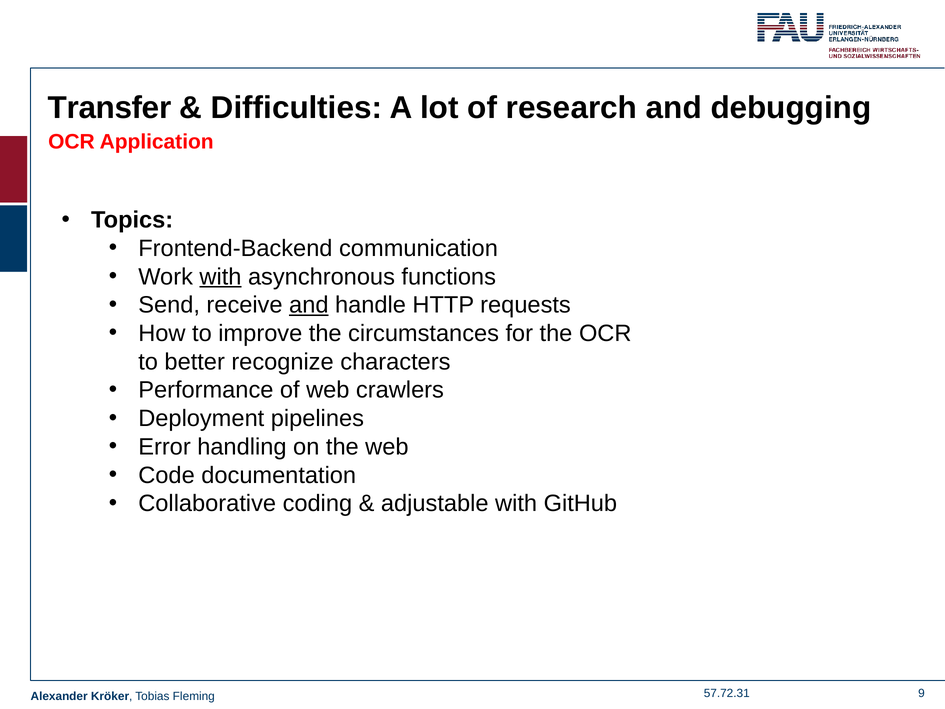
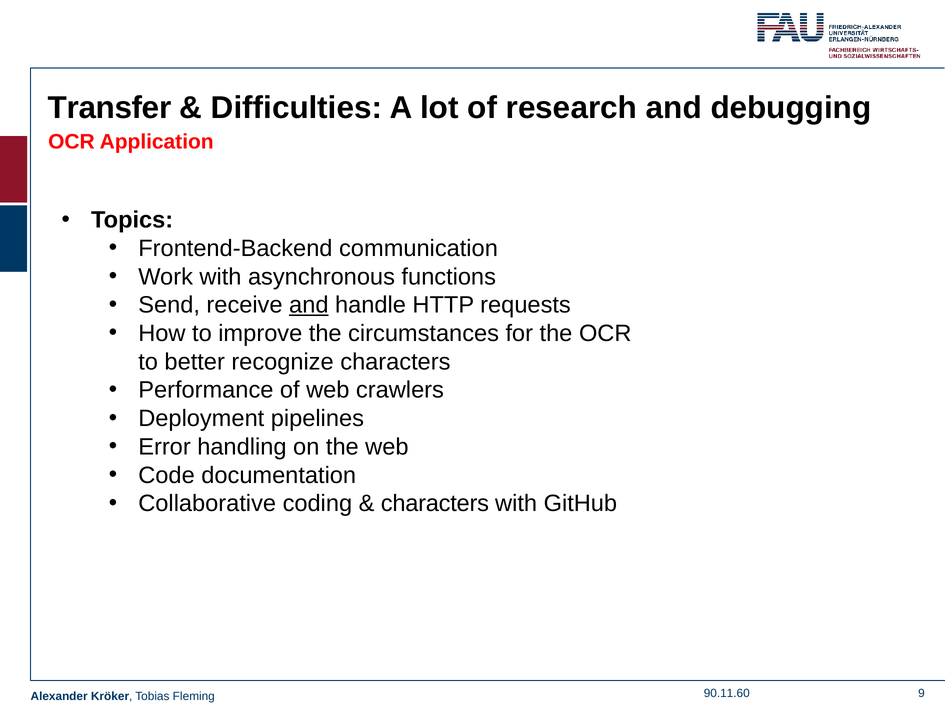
with underline: present -> none (220, 277)
adjustable: adjustable -> characters (435, 503)
57.72.31: 57.72.31 -> 90.11.60 (727, 693)
